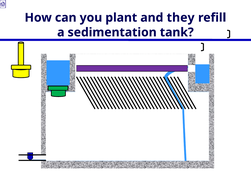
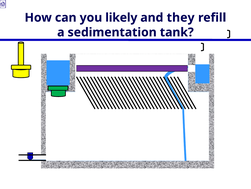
plant: plant -> likely (121, 18)
